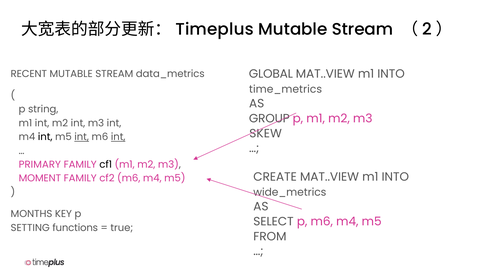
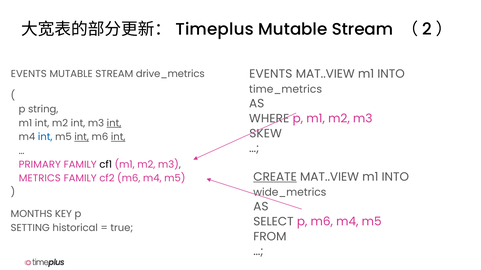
RECENT: RECENT -> EVENTS (29, 74)
data_metrics: data_metrics -> drive_metrics (170, 74)
GLOBAL: GLOBAL -> EVENTS (271, 74)
GROUP: GROUP -> WHERE (269, 119)
int underline: none -> present (114, 123)
int colour: black -> blue (45, 137)
CREATE underline: none -> present (275, 177)
MOMENT: MOMENT -> METRICS (40, 179)
functions: functions -> historical (75, 228)
